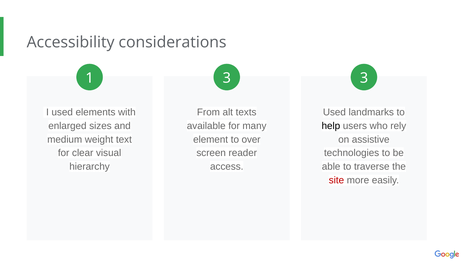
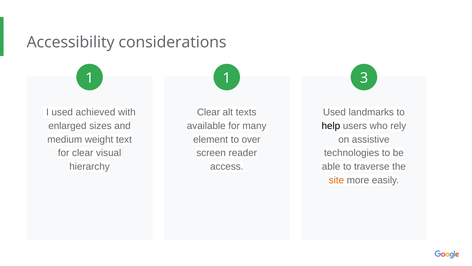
1 3: 3 -> 1 (227, 78)
elements: elements -> achieved (95, 112)
From: From -> Clear (209, 112)
site colour: red -> orange (336, 180)
